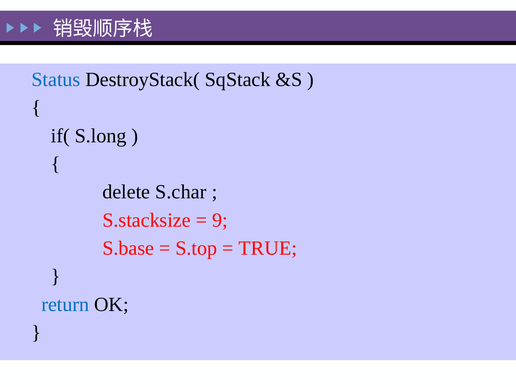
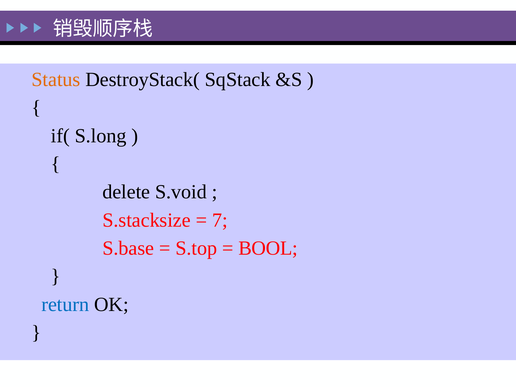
Status colour: blue -> orange (56, 79)
S.char: S.char -> S.void (181, 192)
9: 9 -> 7 (220, 220)
TRUE: TRUE -> BOOL (268, 248)
